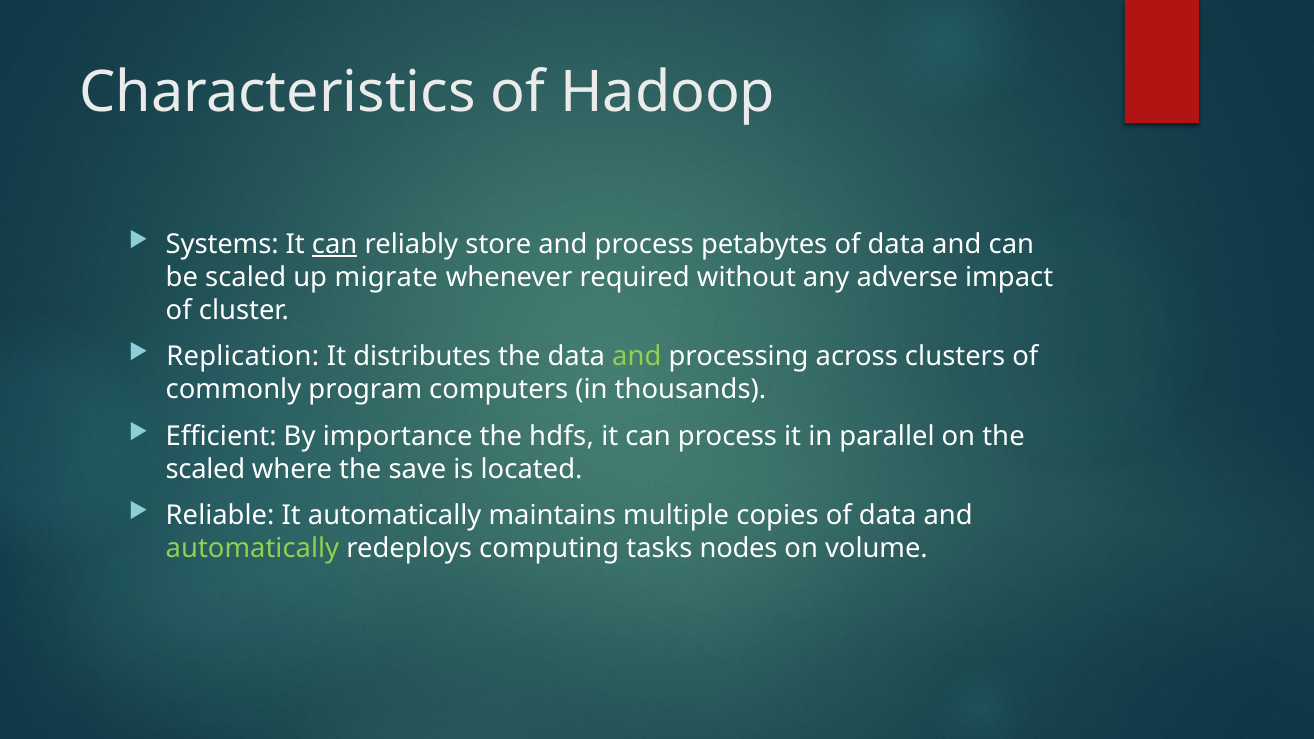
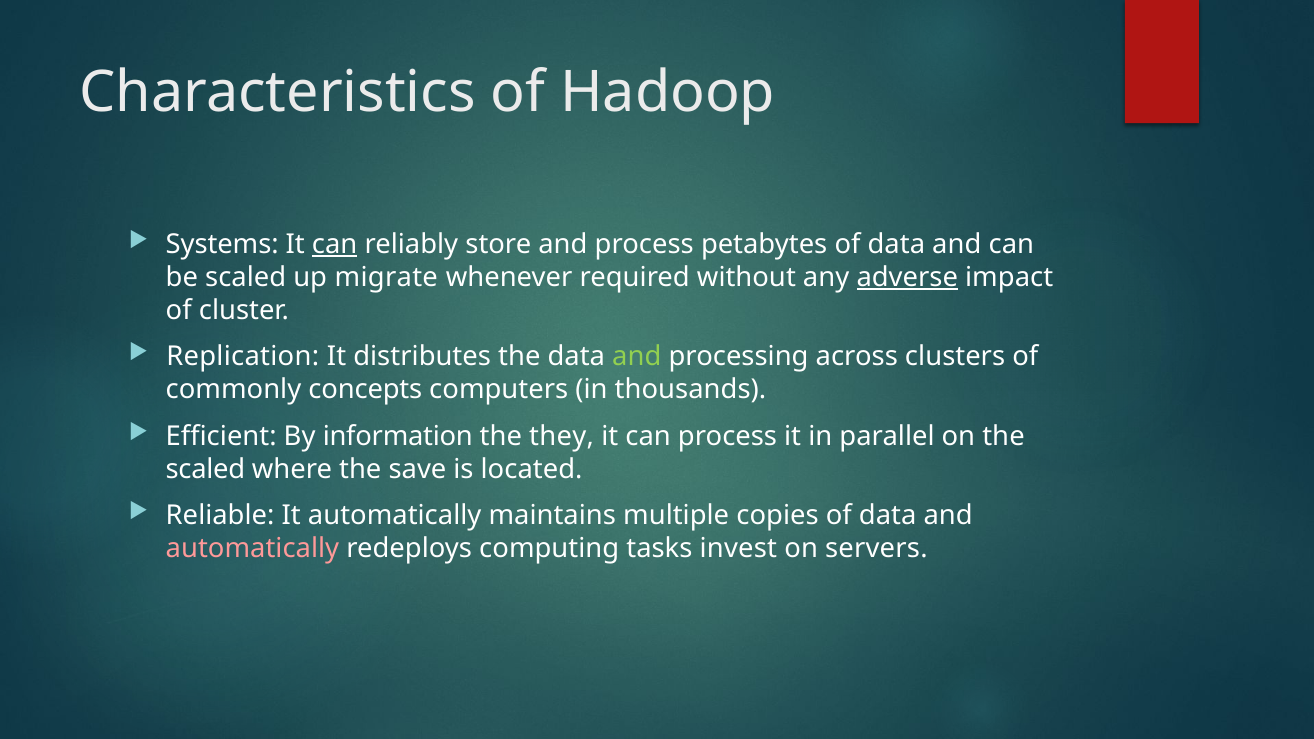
adverse underline: none -> present (907, 277)
program: program -> concepts (365, 390)
importance: importance -> information (398, 436)
hdfs: hdfs -> they (562, 436)
automatically colour: light green -> pink (252, 549)
nodes: nodes -> invest (738, 549)
volume: volume -> servers (876, 549)
